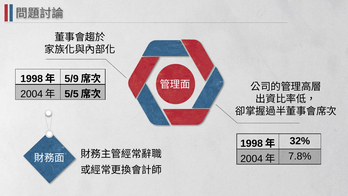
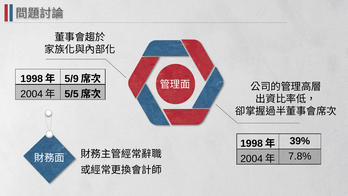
32%: 32% -> 39% (300, 141)
